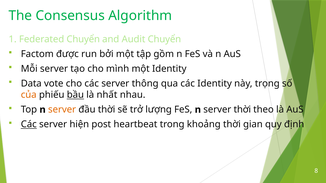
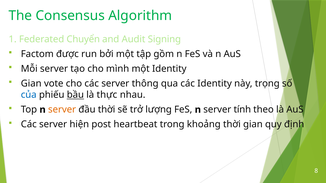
Audit Chuyển: Chuyển -> Signing (164, 39)
Data: Data -> Gian (31, 84)
của colour: orange -> blue (29, 95)
nhất: nhất -> thực (107, 95)
server thời: thời -> tính (242, 110)
Các underline: present -> none (29, 125)
